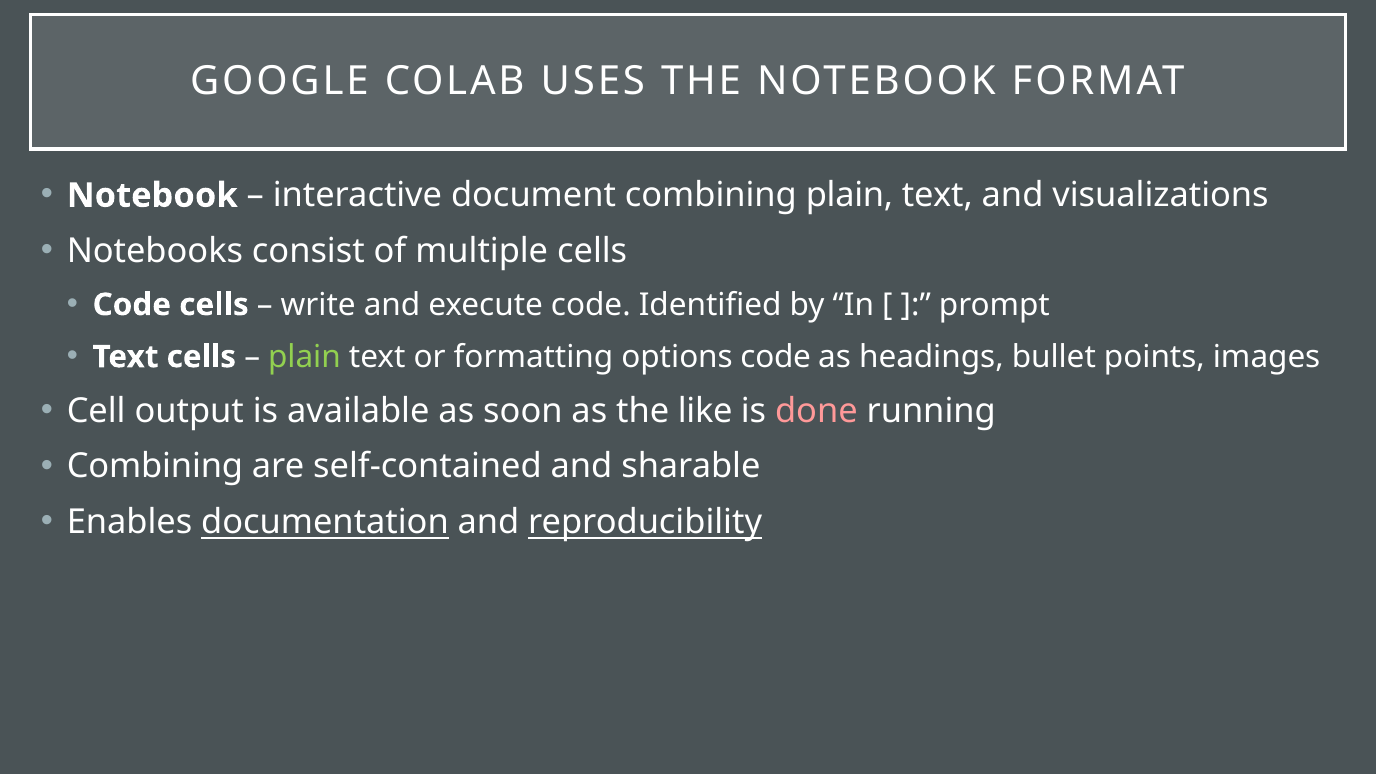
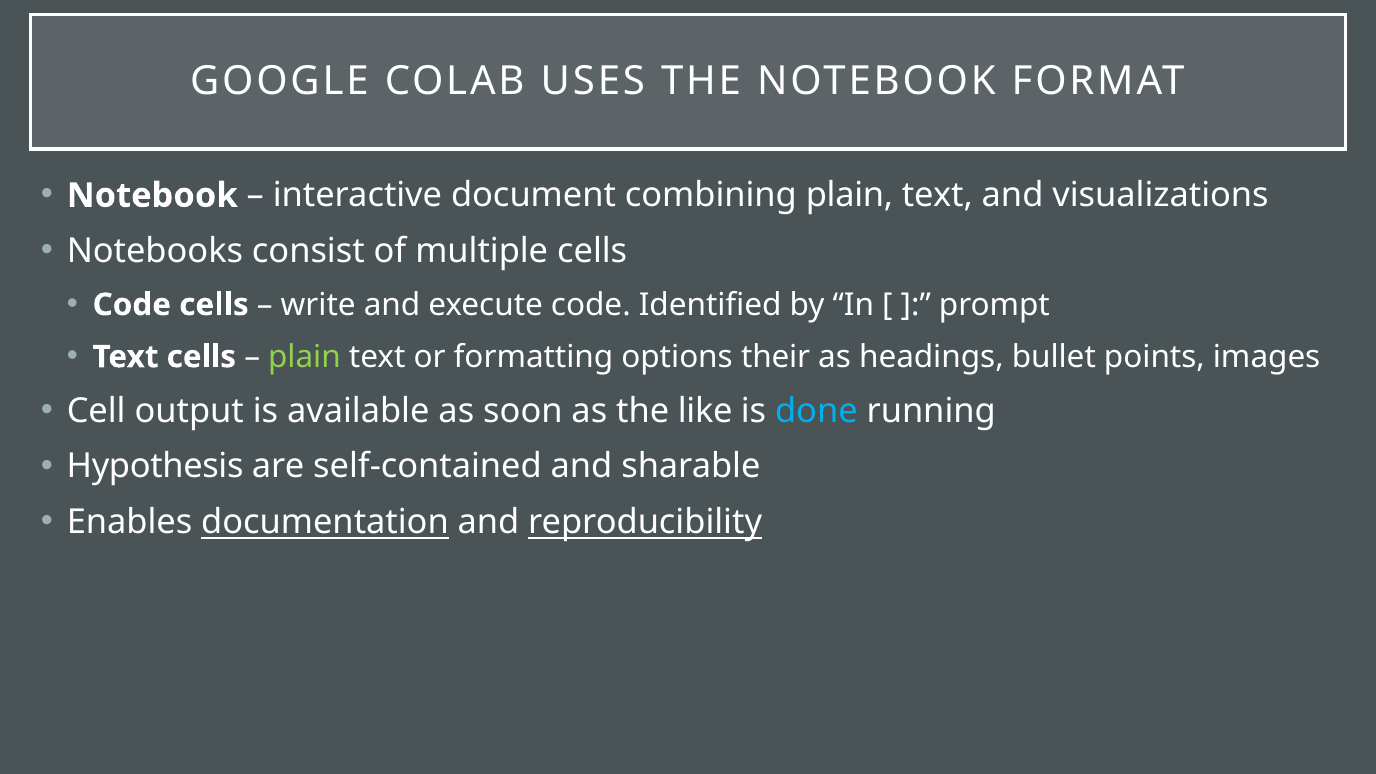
options code: code -> their (776, 357)
done colour: pink -> light blue (816, 411)
Combining: Combining -> Hypothesis (155, 467)
